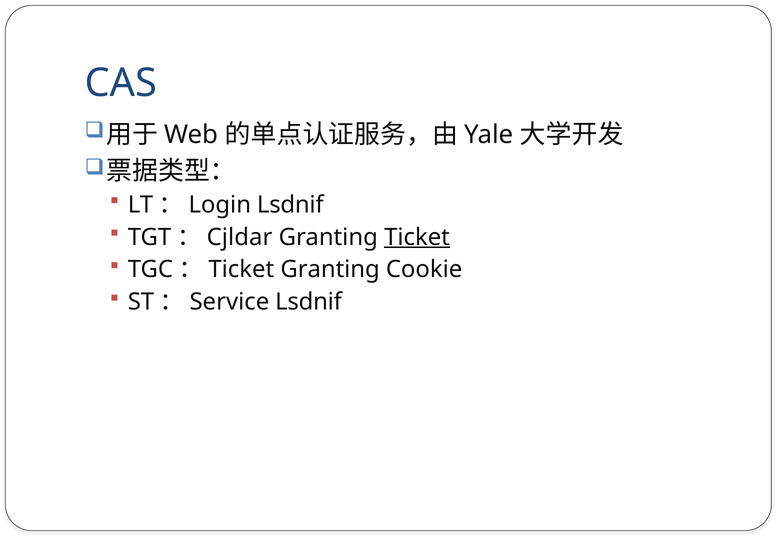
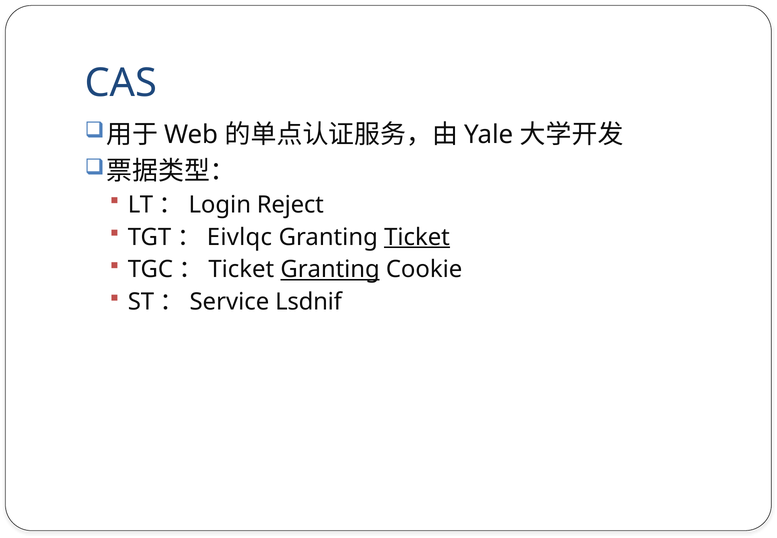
Lsdnif: Lsdnif -> Reject (290, 205)
Cjldar: Cjldar -> Eivlqc (239, 237)
Granting underline: none -> present (330, 270)
